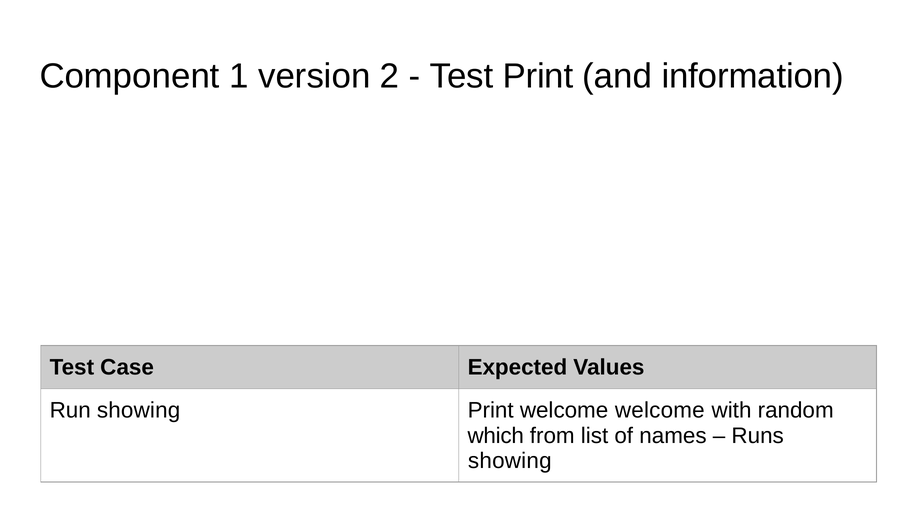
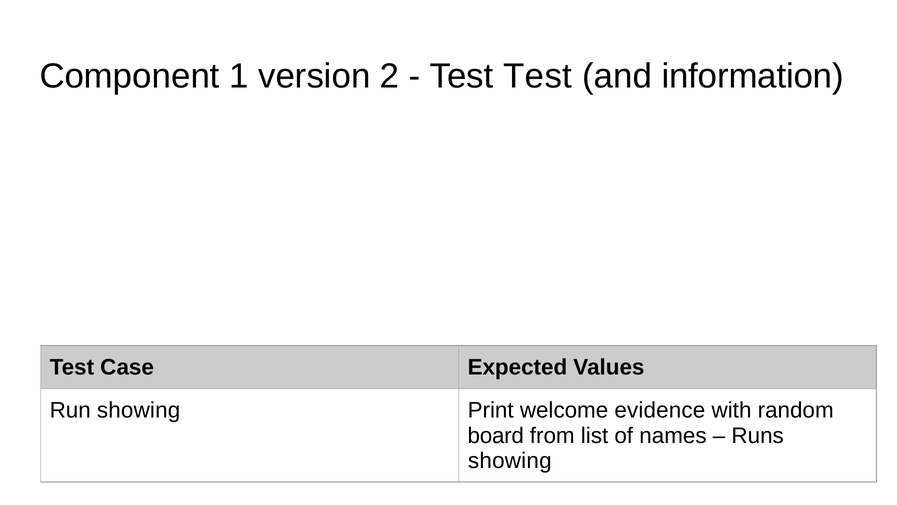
Test Print: Print -> Test (538, 76)
welcome welcome: welcome -> evidence (660, 410)
which: which -> board (496, 435)
